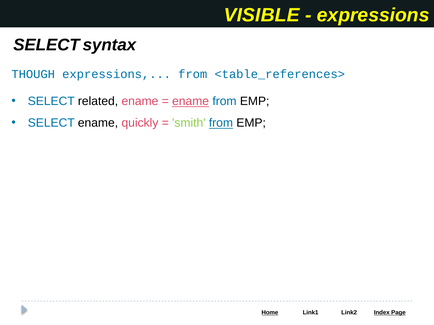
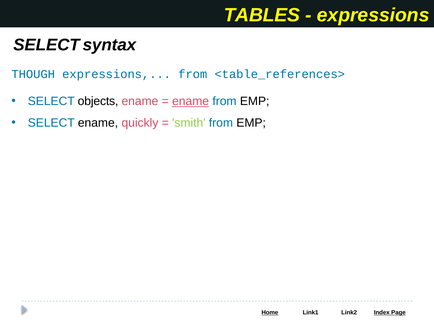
VISIBLE: VISIBLE -> TABLES (262, 15)
related: related -> objects (98, 102)
from underline: present -> none (221, 123)
